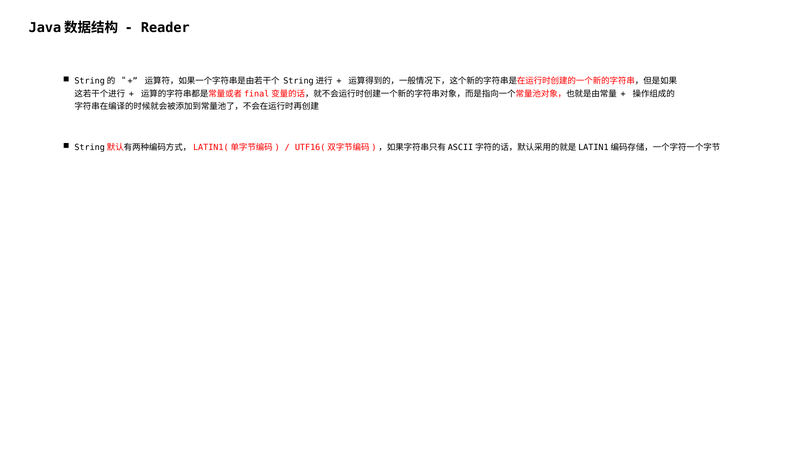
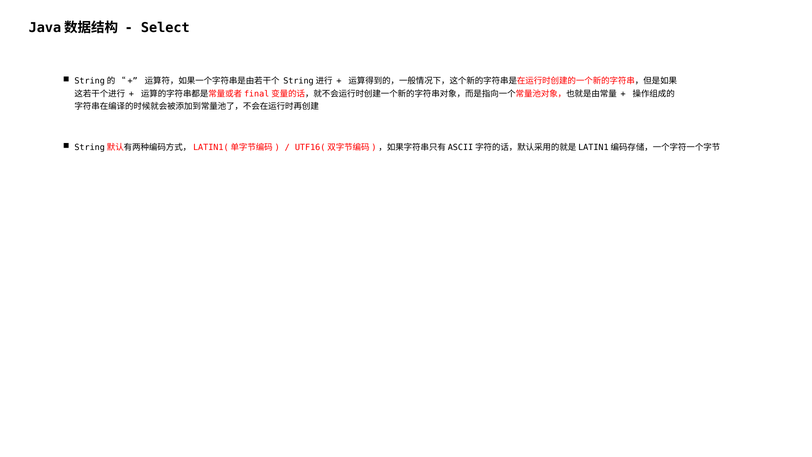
Reader: Reader -> Select (165, 28)
